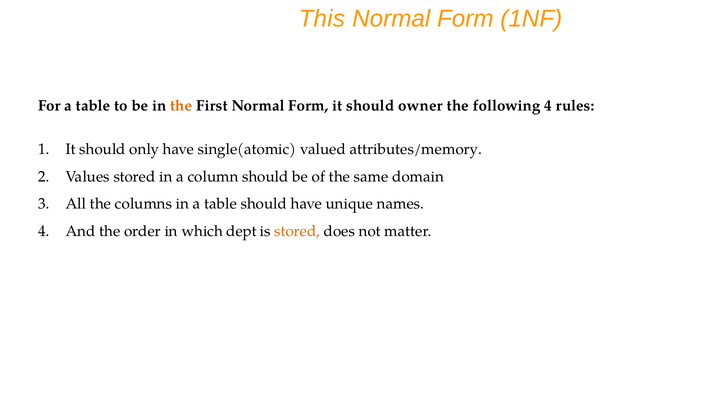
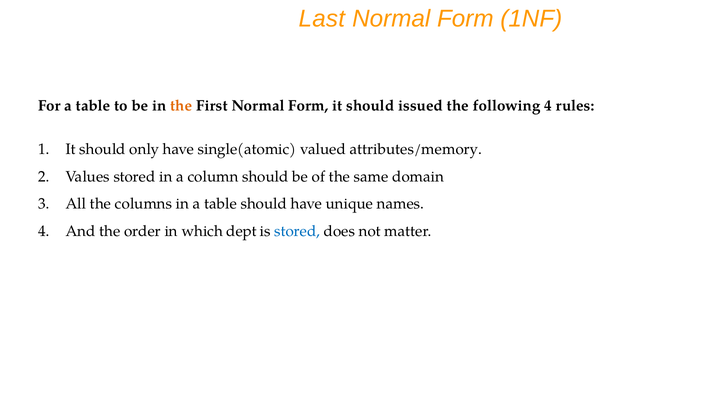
This: This -> Last (322, 19)
owner: owner -> issued (421, 106)
stored colour: orange -> blue (297, 231)
